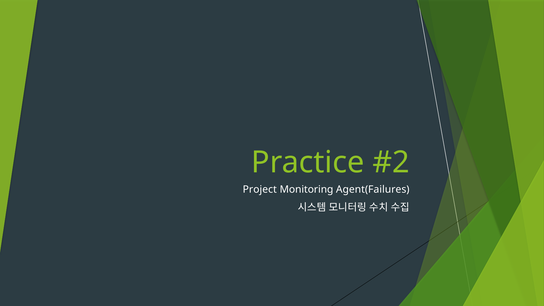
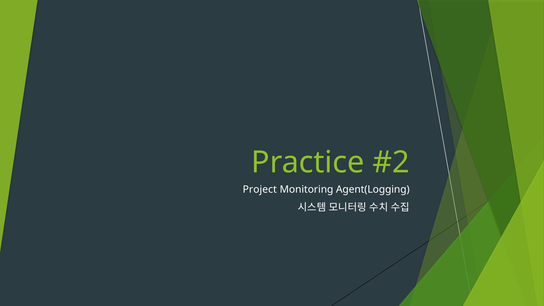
Agent(Failures: Agent(Failures -> Agent(Logging (373, 190)
